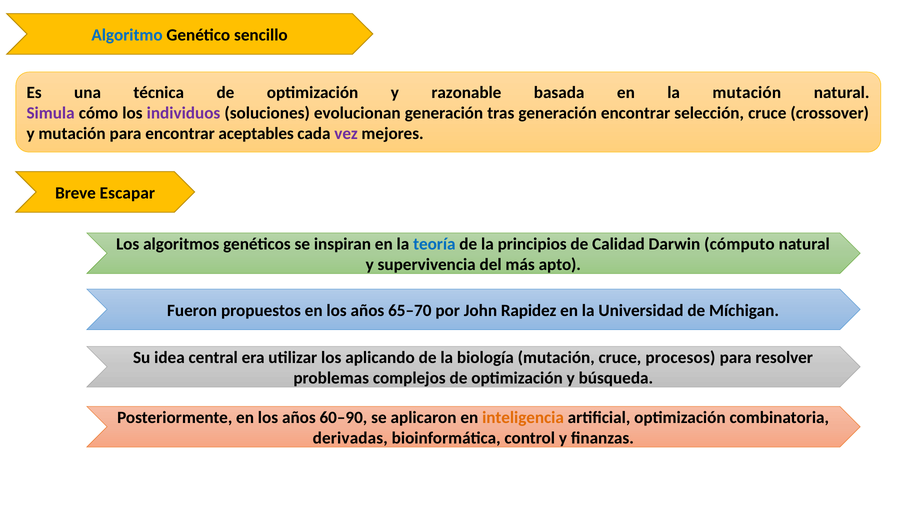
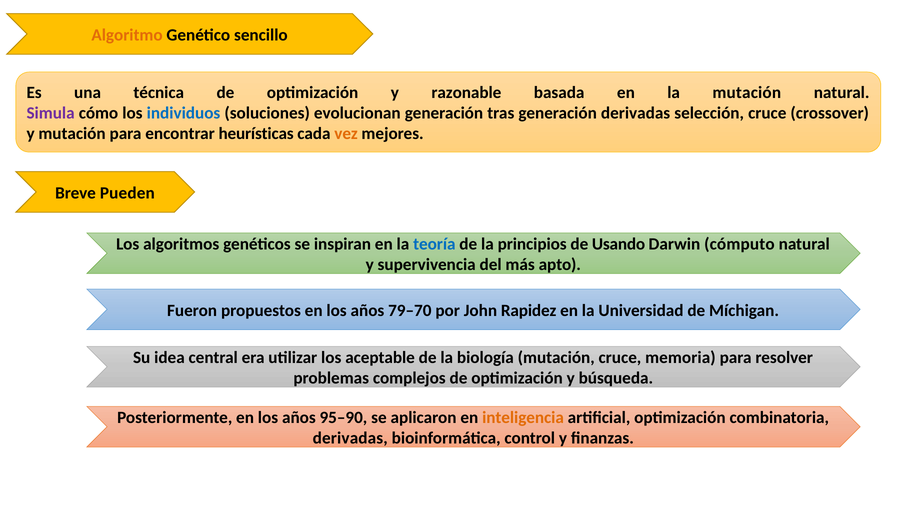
Algoritmo colour: blue -> orange (127, 35)
individuos colour: purple -> blue (184, 113)
generación encontrar: encontrar -> derivadas (636, 113)
aceptables: aceptables -> heurísticas (256, 134)
vez colour: purple -> orange (346, 134)
Escapar: Escapar -> Pueden (127, 193)
Calidad: Calidad -> Usando (619, 244)
65–70: 65–70 -> 79–70 (410, 311)
aplicando: aplicando -> aceptable (380, 358)
procesos: procesos -> memoria (680, 358)
60–90: 60–90 -> 95–90 (343, 418)
